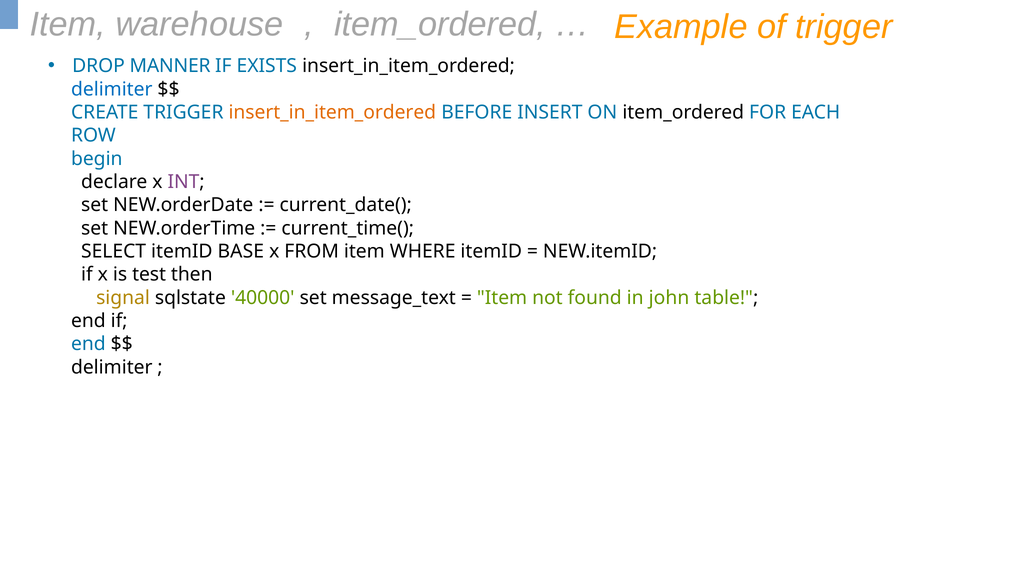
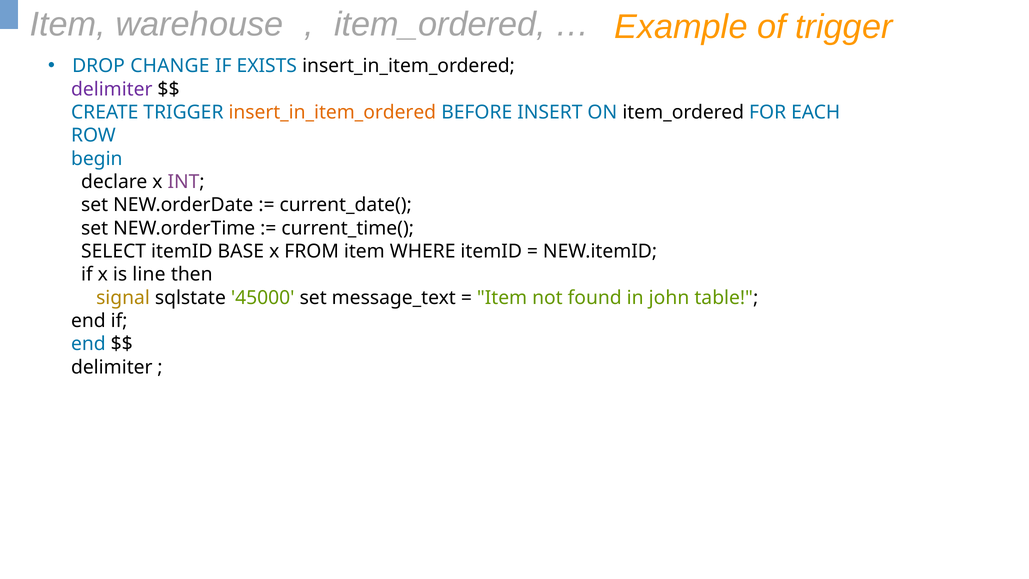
MANNER: MANNER -> CHANGE (170, 66)
delimiter colour: blue -> purple (112, 89)
test: test -> line (149, 274)
40000: 40000 -> 45000 (263, 298)
